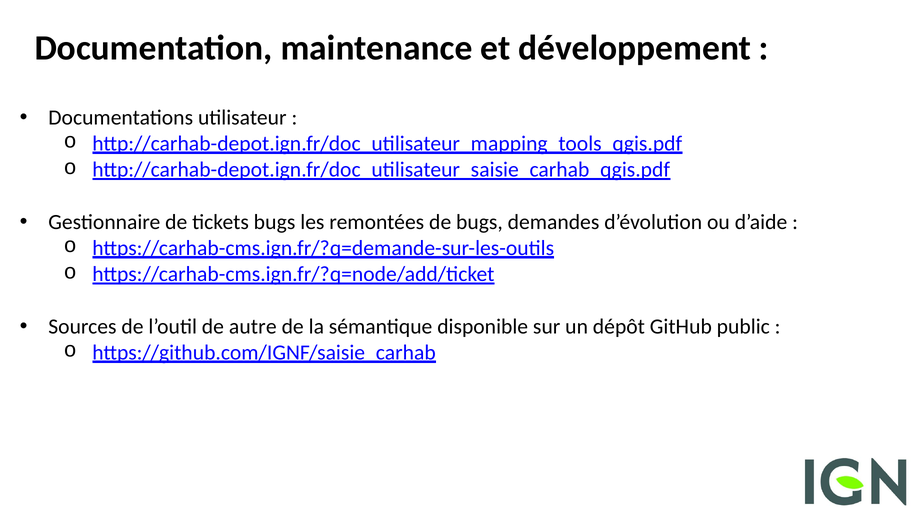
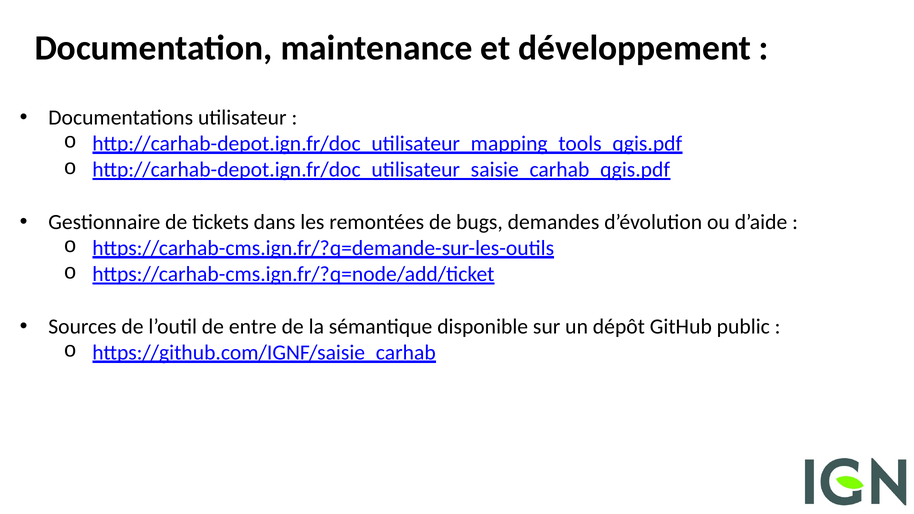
tickets bugs: bugs -> dans (275, 222)
autre: autre -> entre (253, 327)
